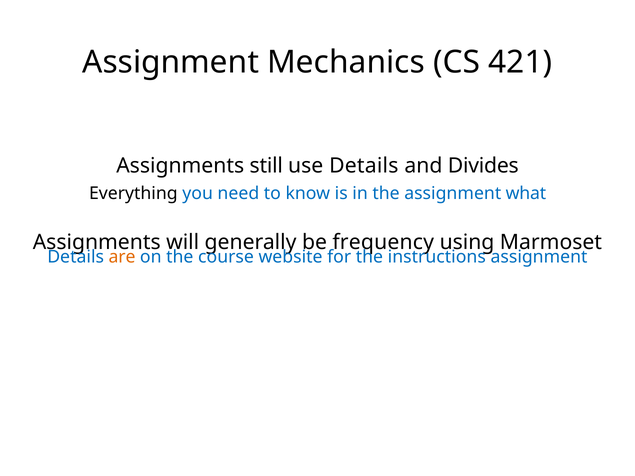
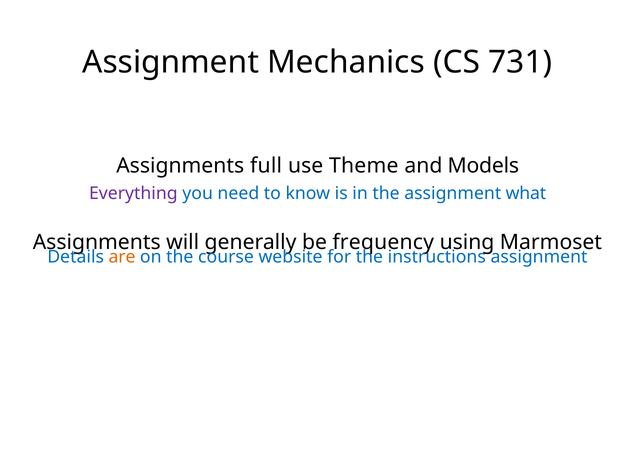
421: 421 -> 731 (520, 62)
still: still -> full (266, 166)
use Details: Details -> Theme (364, 166)
Divides: Divides -> Models (483, 166)
Everything colour: black -> purple (133, 194)
